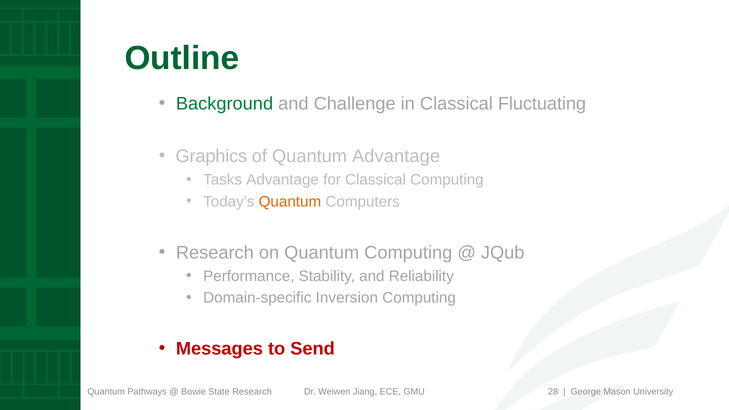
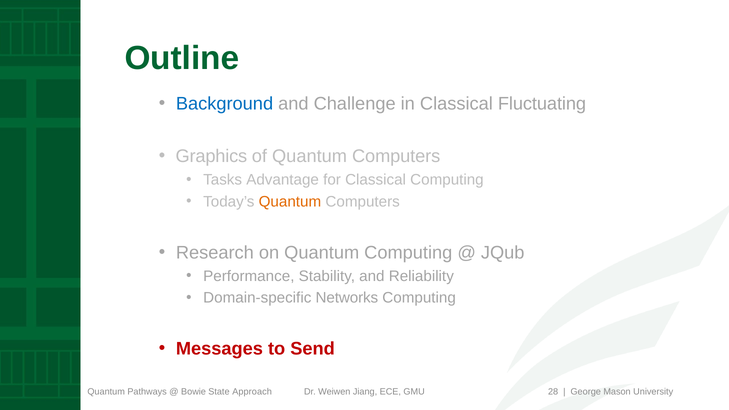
Background colour: green -> blue (225, 104)
of Quantum Advantage: Advantage -> Computers (396, 156)
Inversion: Inversion -> Networks (347, 298)
Research: Research -> Approach (252, 392)
